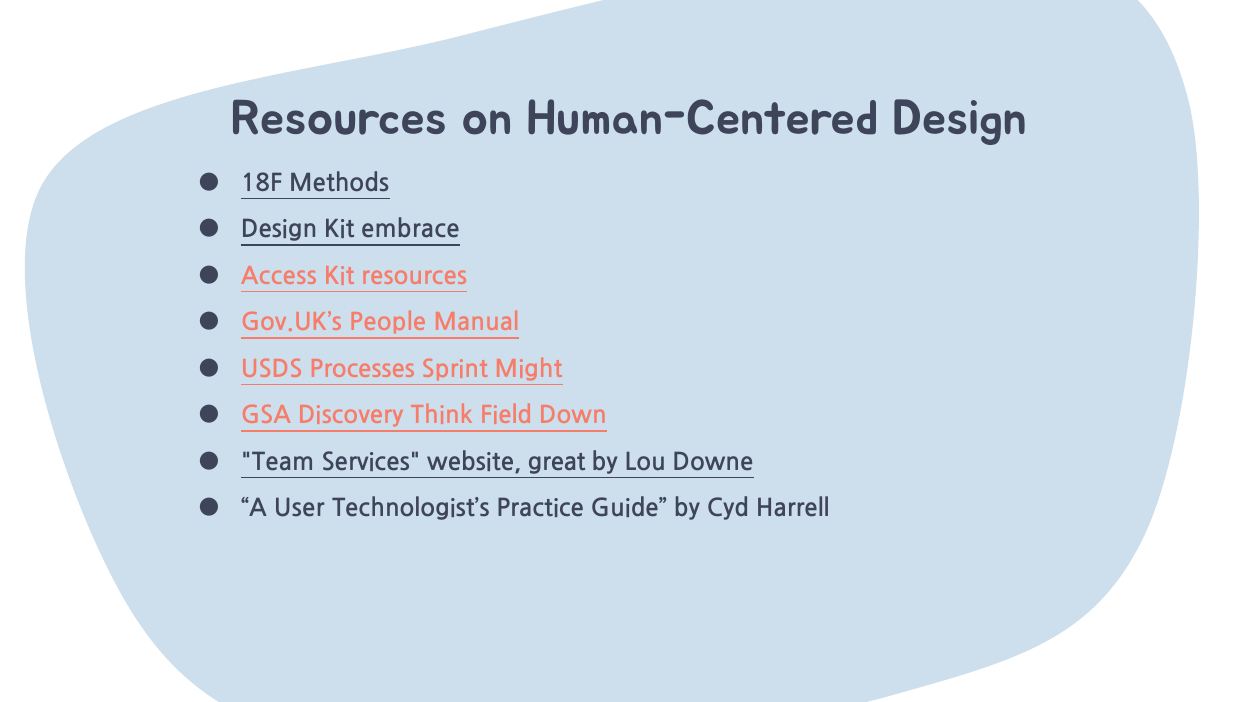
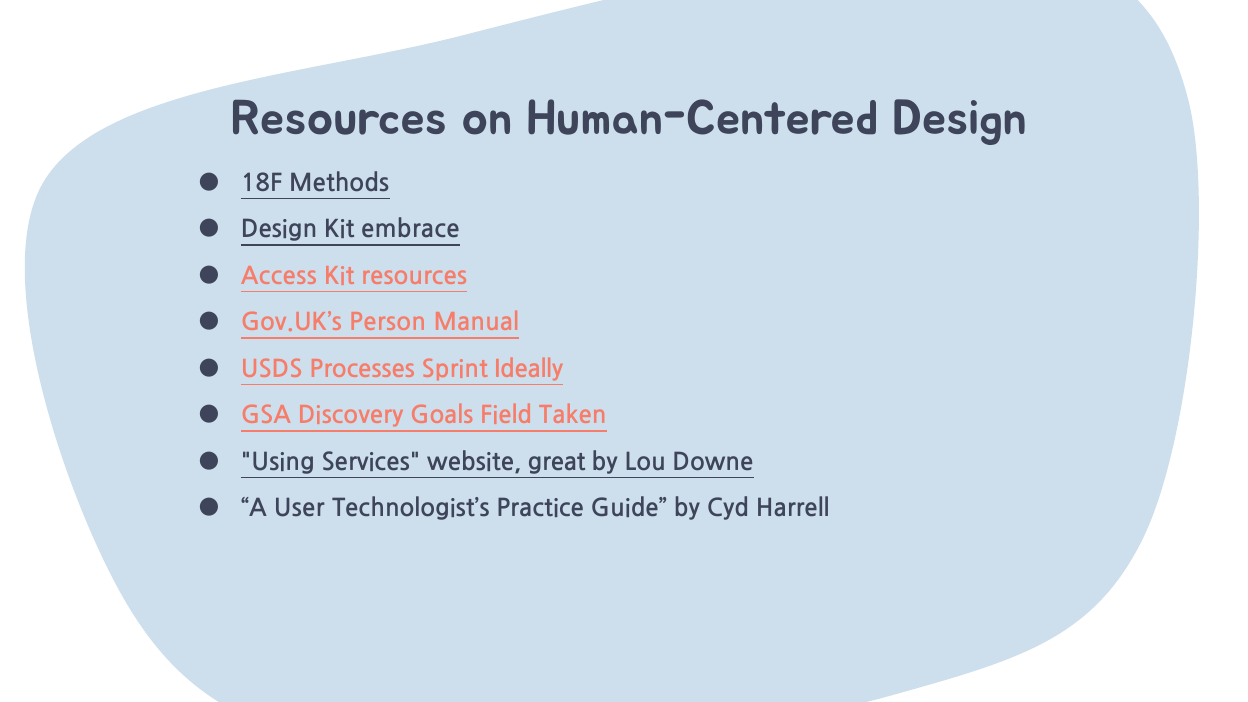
People: People -> Person (388, 323)
Might: Might -> Ideally (529, 369)
Think: Think -> Goals (442, 416)
Down: Down -> Taken (573, 416)
Team: Team -> Using (278, 462)
